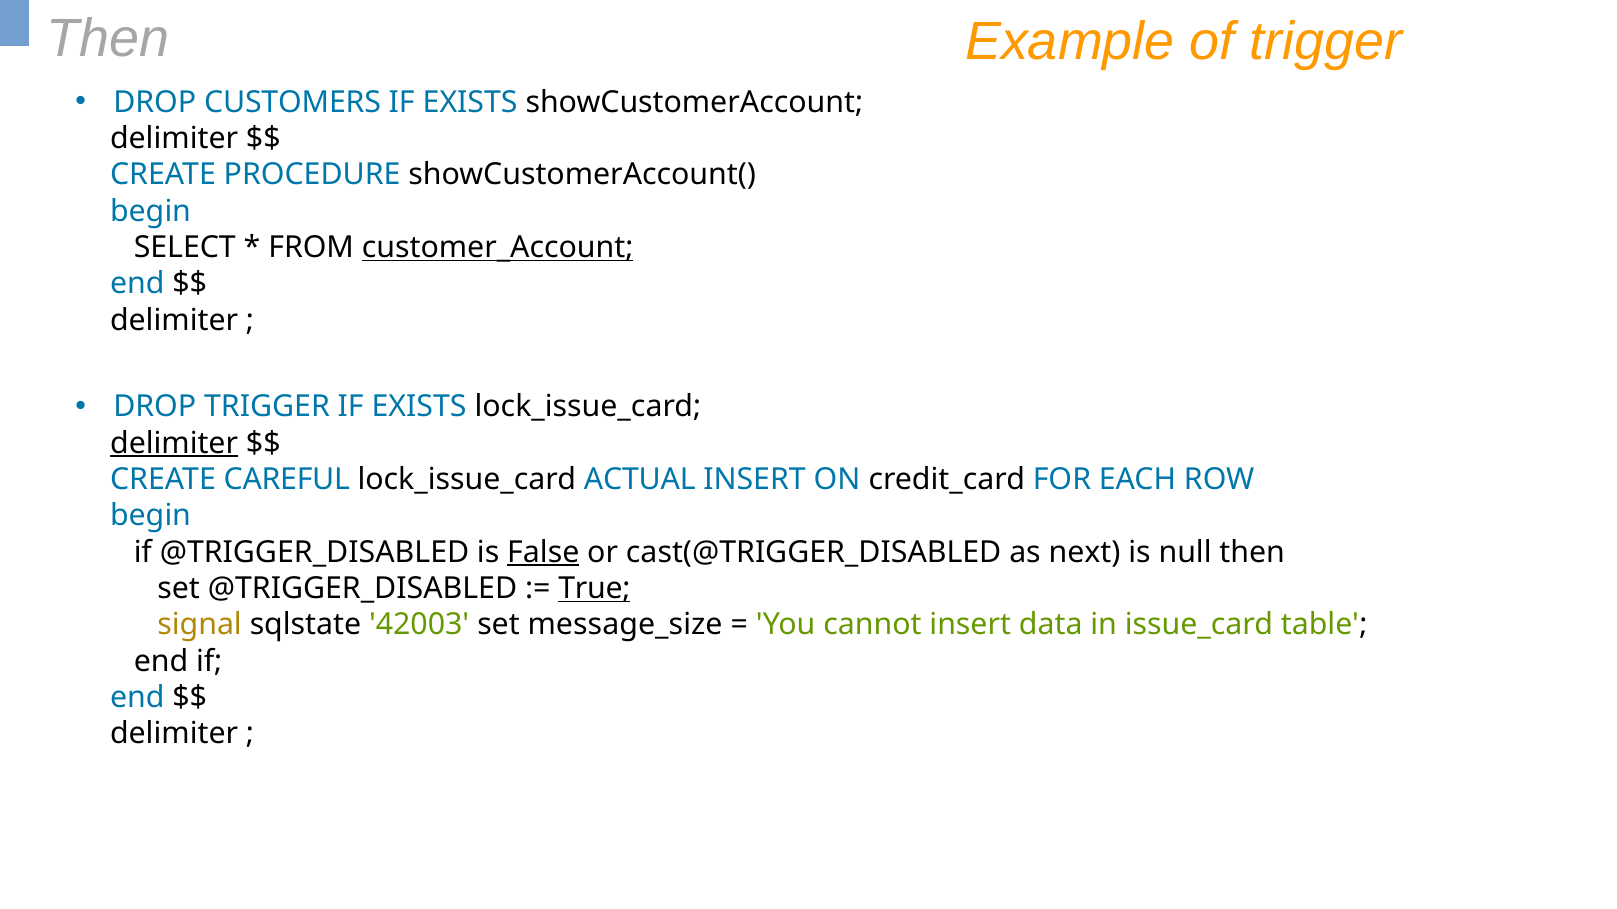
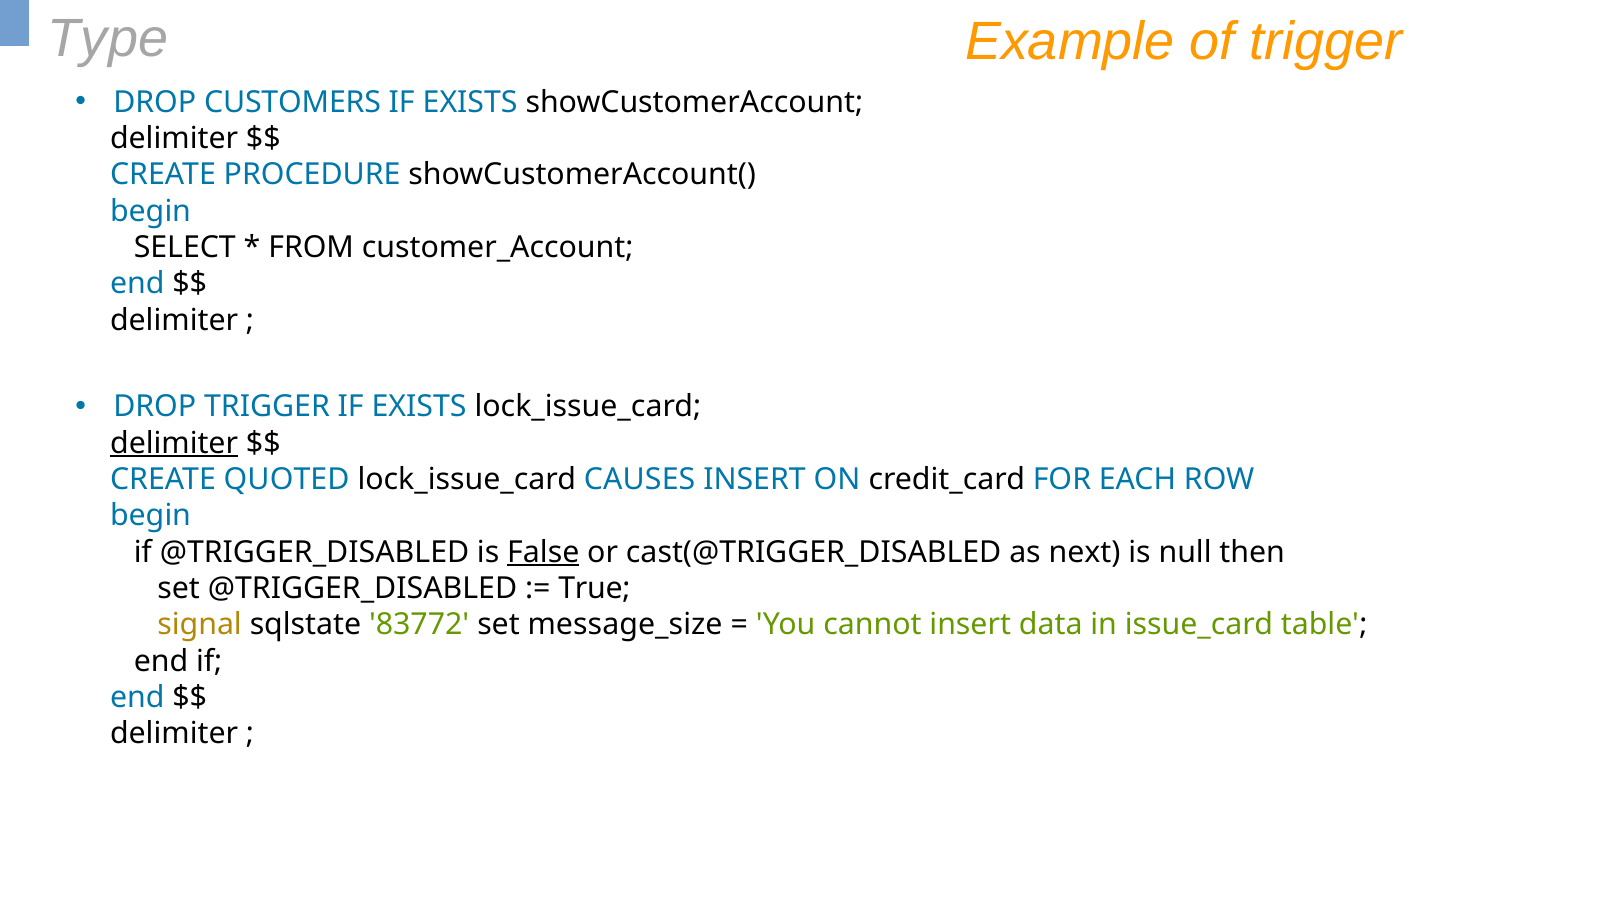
Then: Then -> Type (108, 38)
customer_Account underline: present -> none (498, 248)
CAREFUL: CAREFUL -> QUOTED (287, 480)
ACTUAL: ACTUAL -> CAUSES (640, 480)
True underline: present -> none (594, 589)
42003: 42003 -> 83772 (419, 625)
